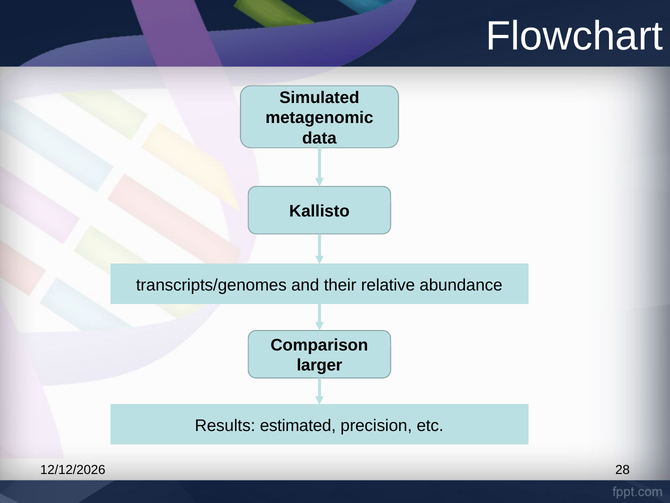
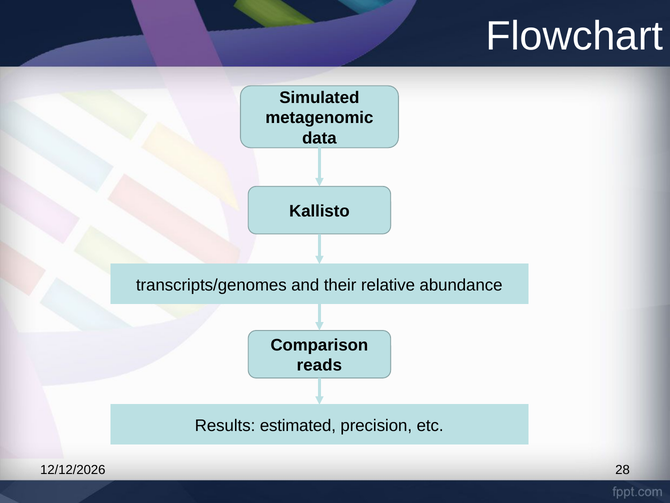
larger: larger -> reads (319, 365)
